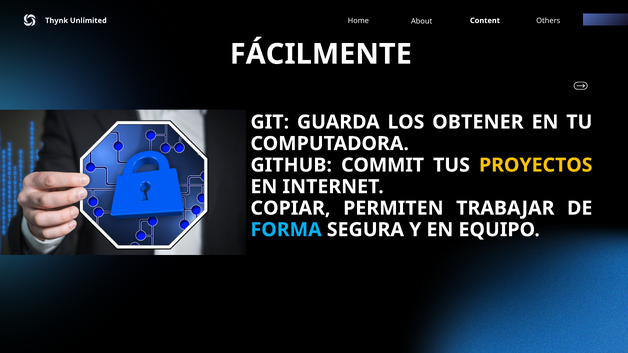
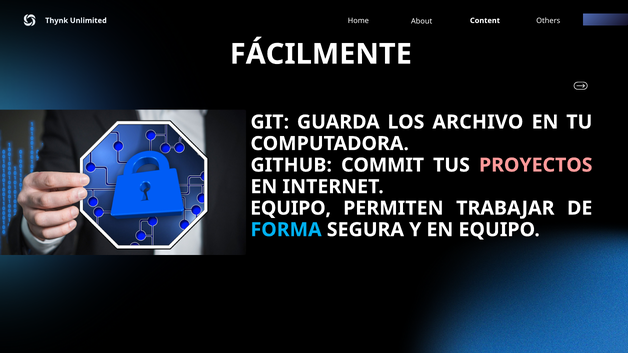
OBTENER: OBTENER -> ARCHIVO (478, 122)
PROYECTOS colour: yellow -> pink (536, 165)
COPIAR: COPIAR -> EQUIPO (291, 208)
